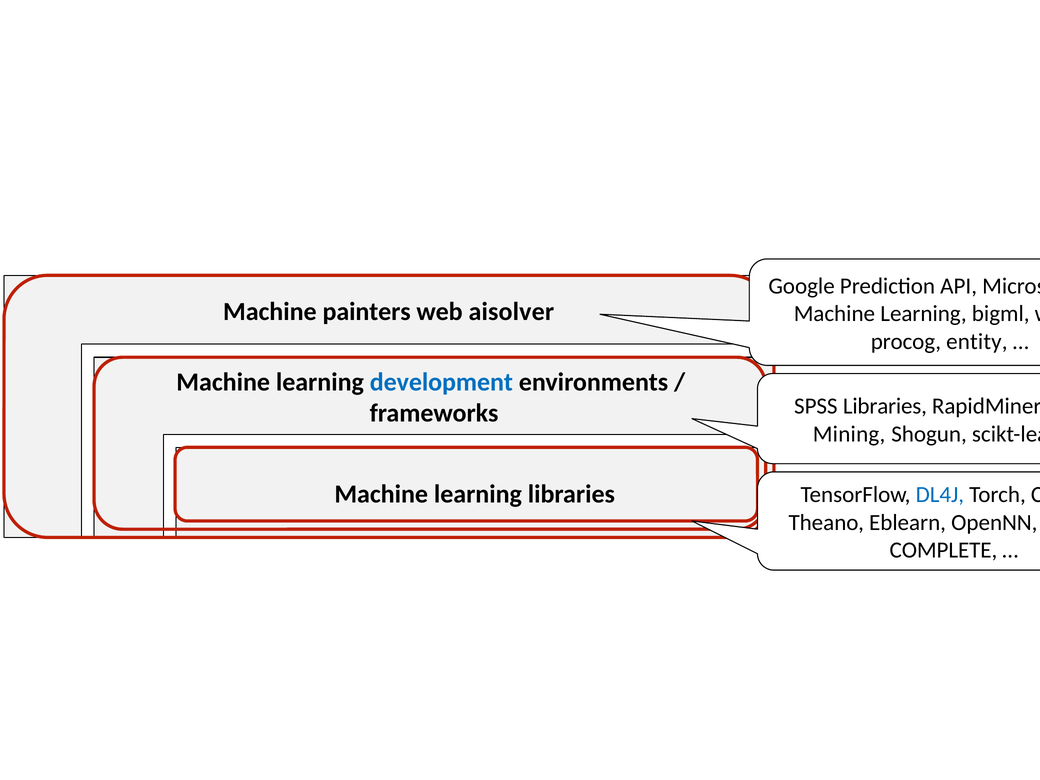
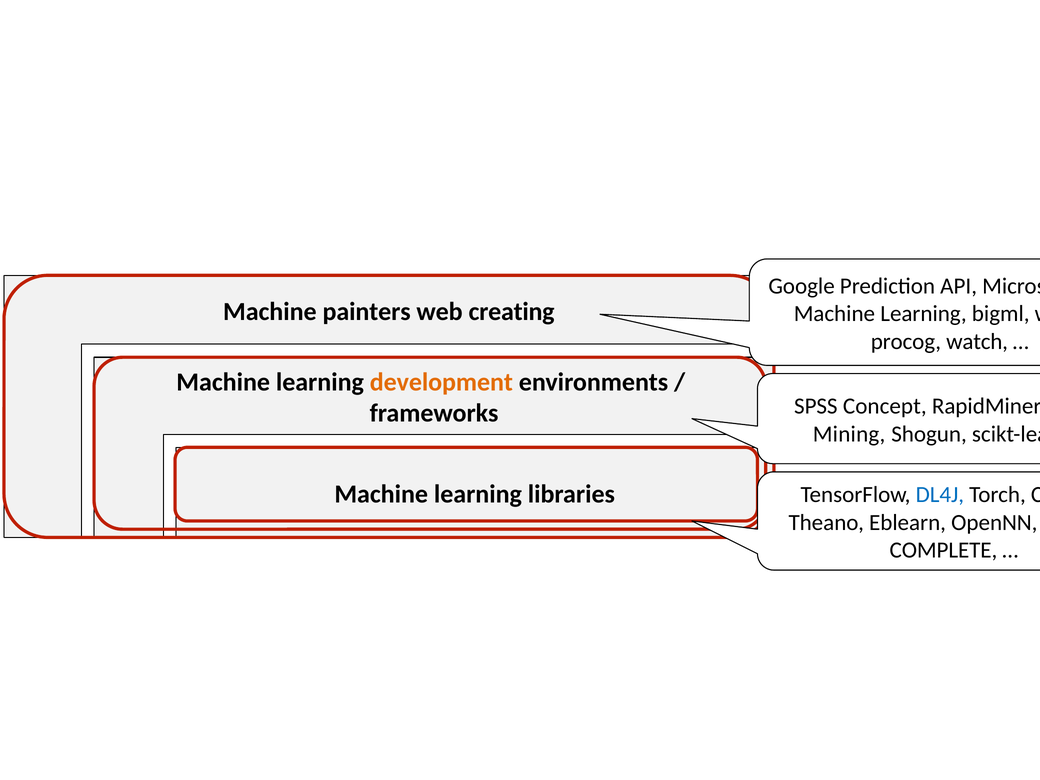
web aisolver: aisolver -> creating (512, 312)
entity: entity -> watch (977, 341)
development colour: blue -> orange (441, 382)
SPSS Libraries: Libraries -> Concept (885, 406)
